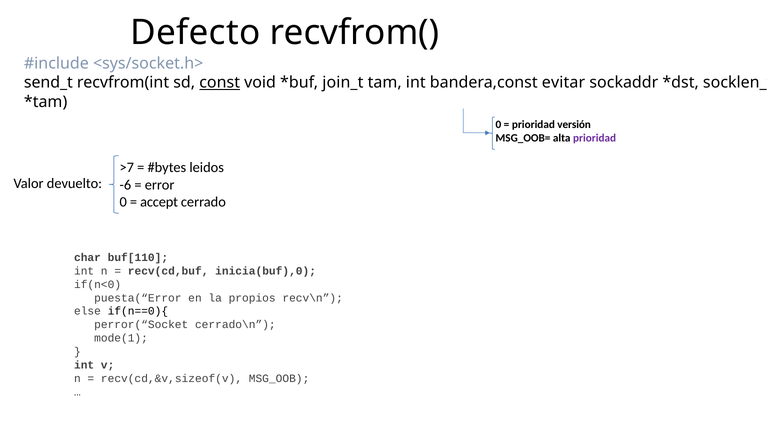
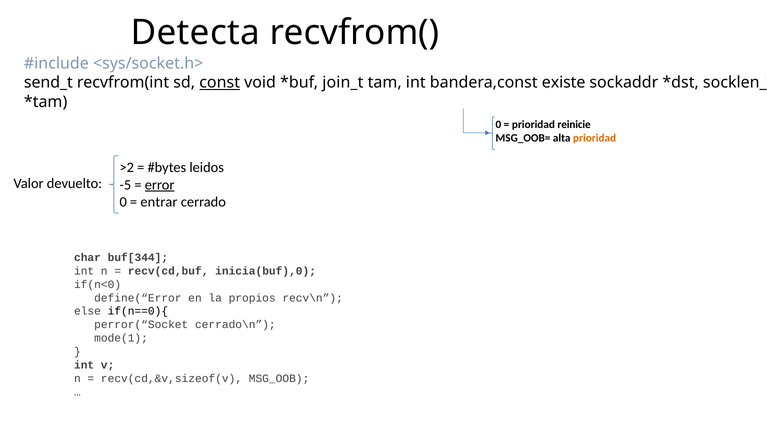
Defecto: Defecto -> Detecta (195, 32)
evitar: evitar -> existe (564, 83)
versión: versión -> reinicie (574, 124)
prioridad colour: purple -> orange (595, 138)
>7: >7 -> >2 (127, 167)
-6: -6 -> -5 (125, 185)
error underline: none -> present (160, 185)
accept: accept -> entrar (159, 202)
buf[110: buf[110 -> buf[344 (138, 257)
puesta(“Error: puesta(“Error -> define(“Error (138, 297)
